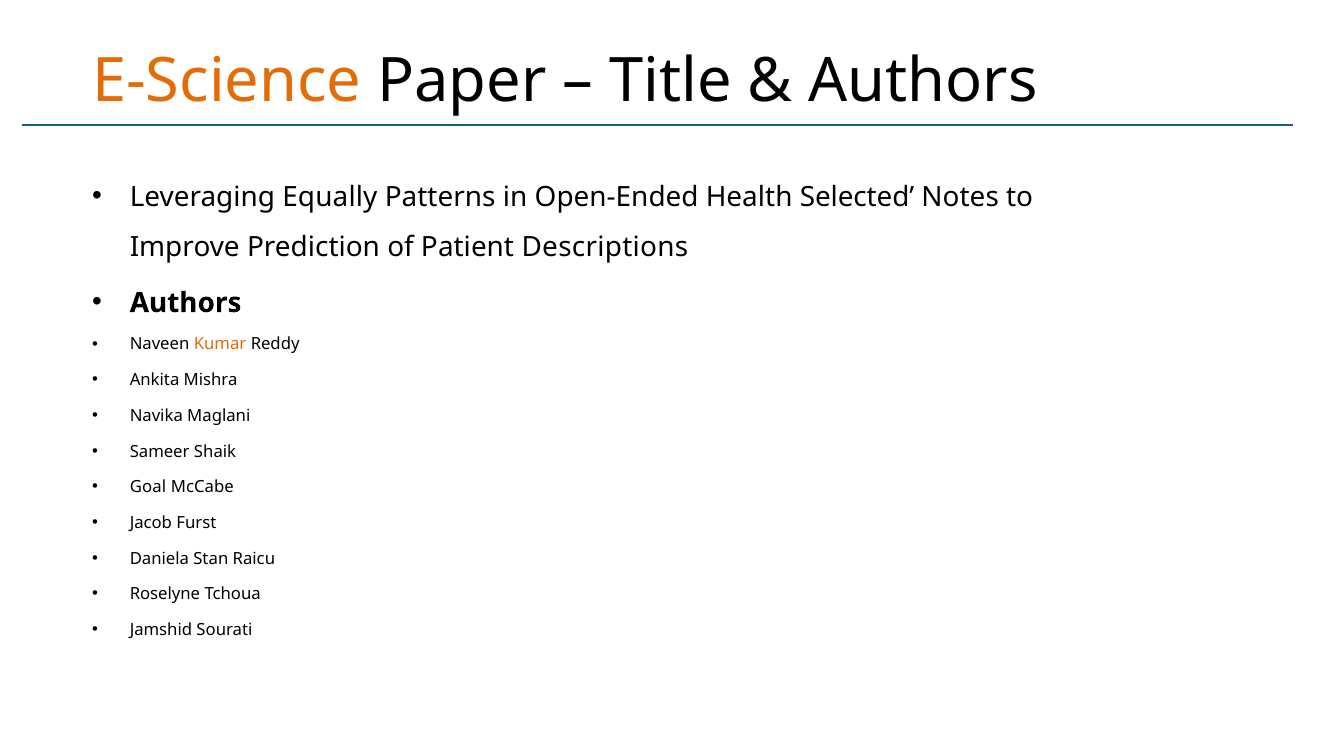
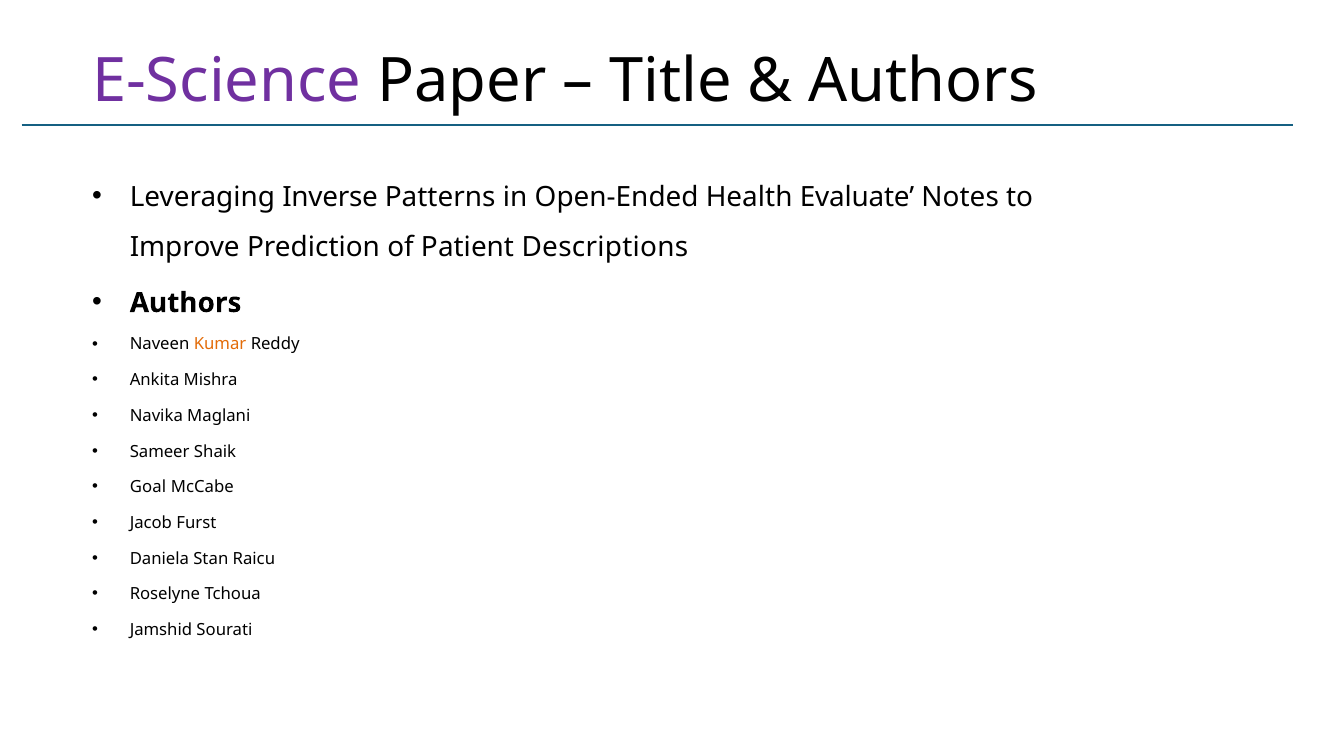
E-Science colour: orange -> purple (227, 81)
Equally: Equally -> Inverse (330, 197)
Selected: Selected -> Evaluate (857, 197)
